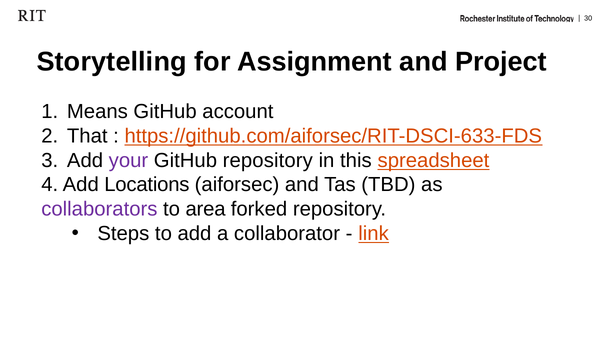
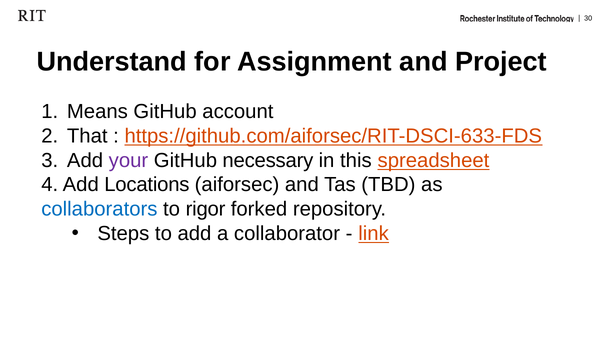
Storytelling: Storytelling -> Understand (112, 62)
GitHub repository: repository -> necessary (268, 160)
collaborators colour: purple -> blue (99, 209)
area: area -> rigor (206, 209)
